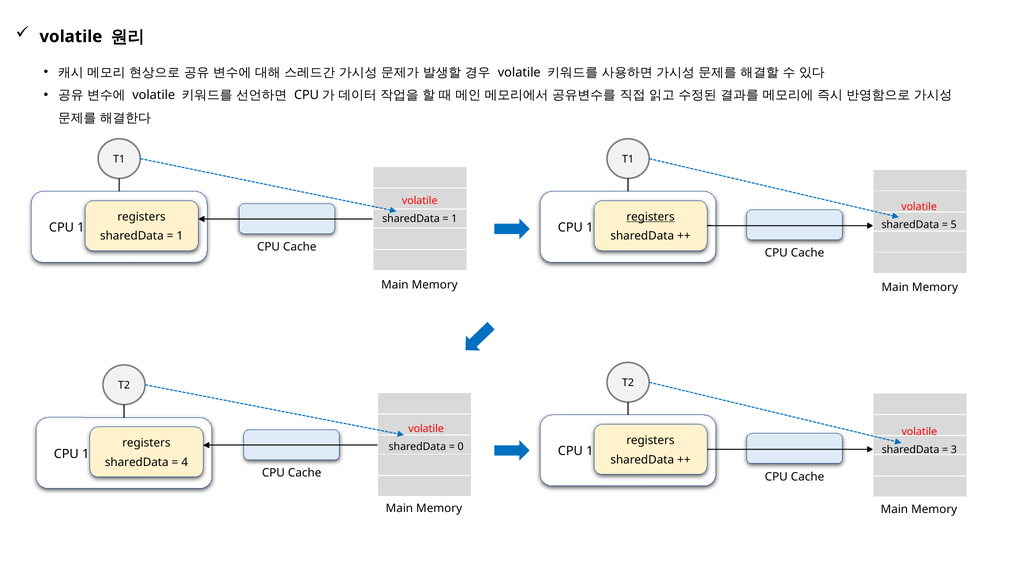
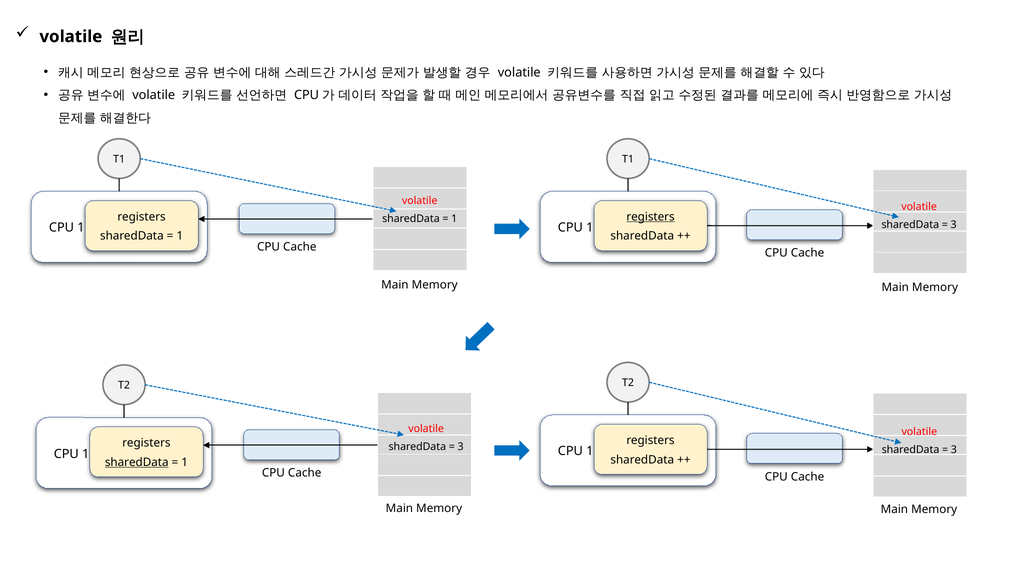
5: 5 -> 3 (954, 225)
0: 0 -> 3 (461, 447)
sharedData underline: none -> present (137, 462)
4: 4 -> 1 (185, 462)
